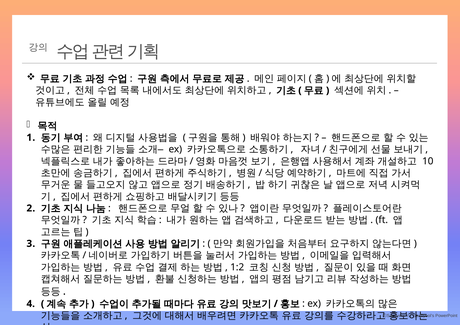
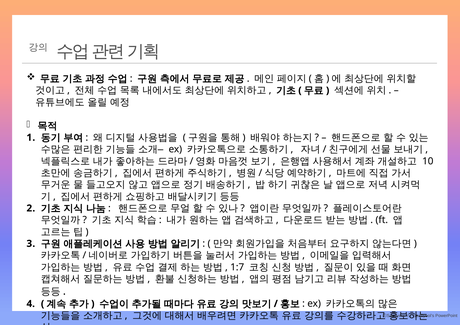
1:2: 1:2 -> 1:7 (237, 268)
